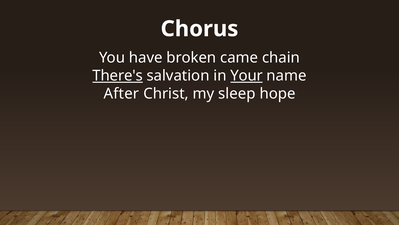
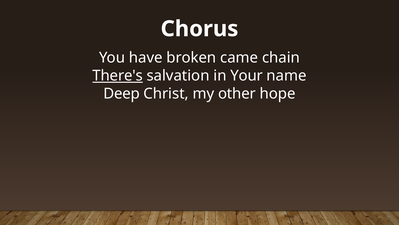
Your underline: present -> none (247, 76)
After: After -> Deep (122, 94)
sleep: sleep -> other (237, 94)
